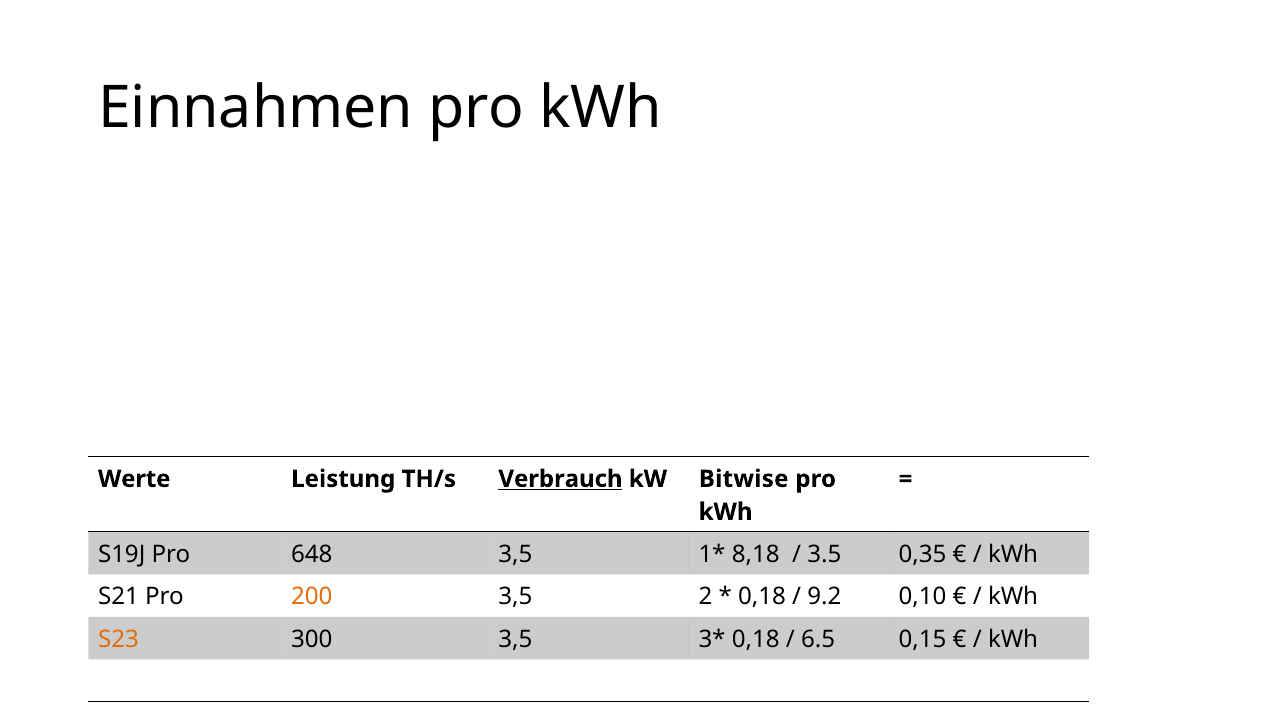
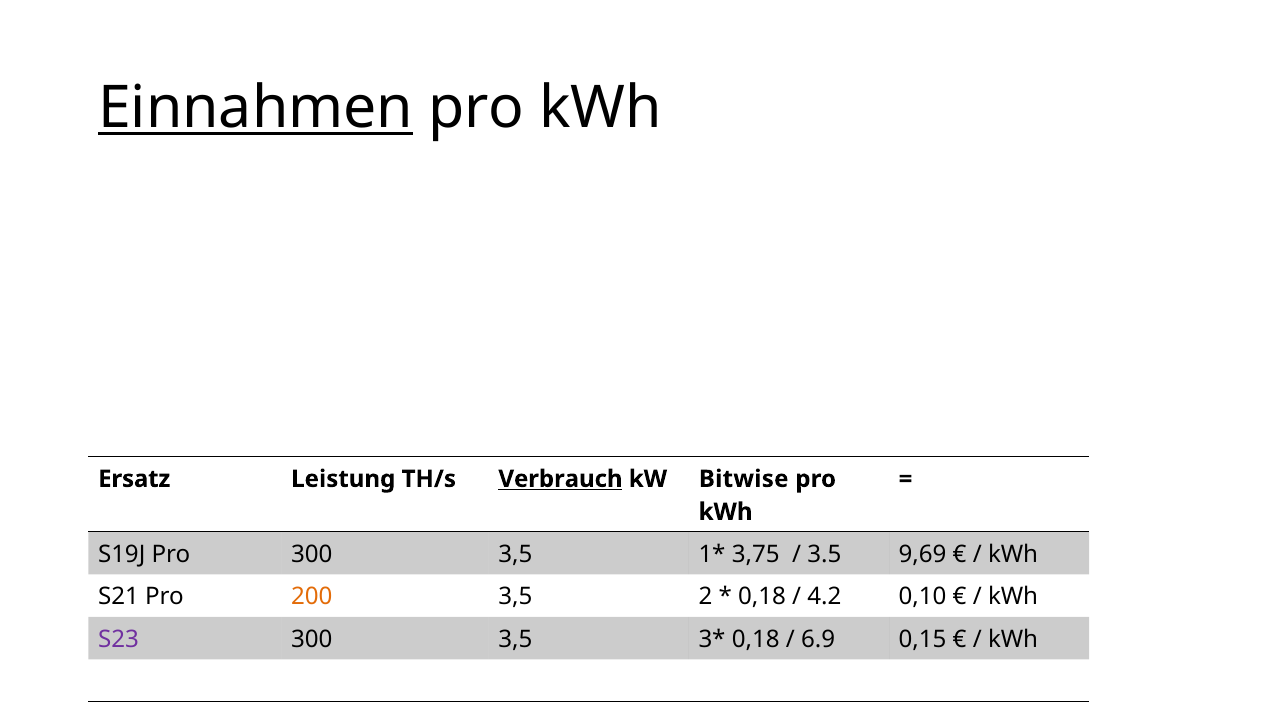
Einnahmen underline: none -> present (256, 108)
Werte: Werte -> Ersatz (134, 479)
Pro 648: 648 -> 300 (312, 554)
8,18: 8,18 -> 3,75 (756, 554)
0,35: 0,35 -> 9,69 (923, 554)
9.2: 9.2 -> 4.2 (824, 597)
S23 colour: orange -> purple (119, 639)
6.5: 6.5 -> 6.9 (818, 639)
